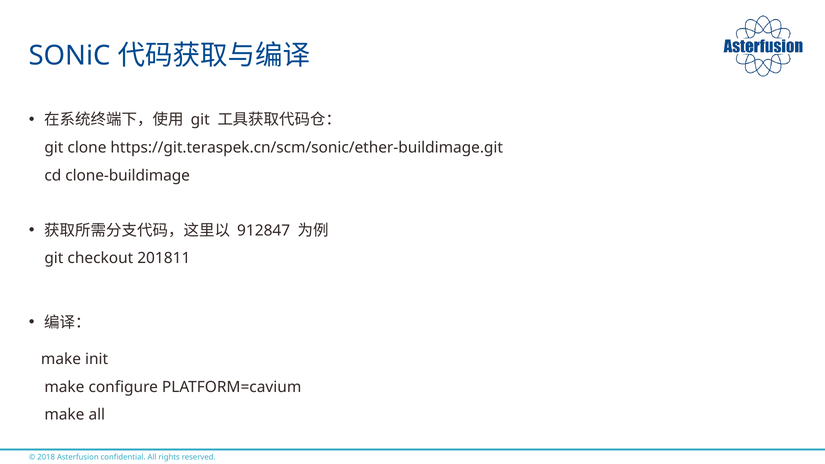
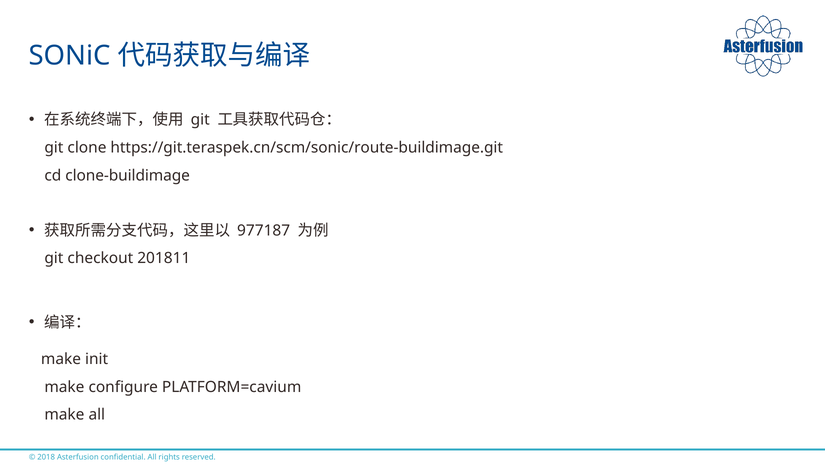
https://git.teraspek.cn/scm/sonic/ether-buildimage.git: https://git.teraspek.cn/scm/sonic/ether-buildimage.git -> https://git.teraspek.cn/scm/sonic/route-buildimage.git (307, 148)
912847: 912847 -> 977187 (264, 231)
